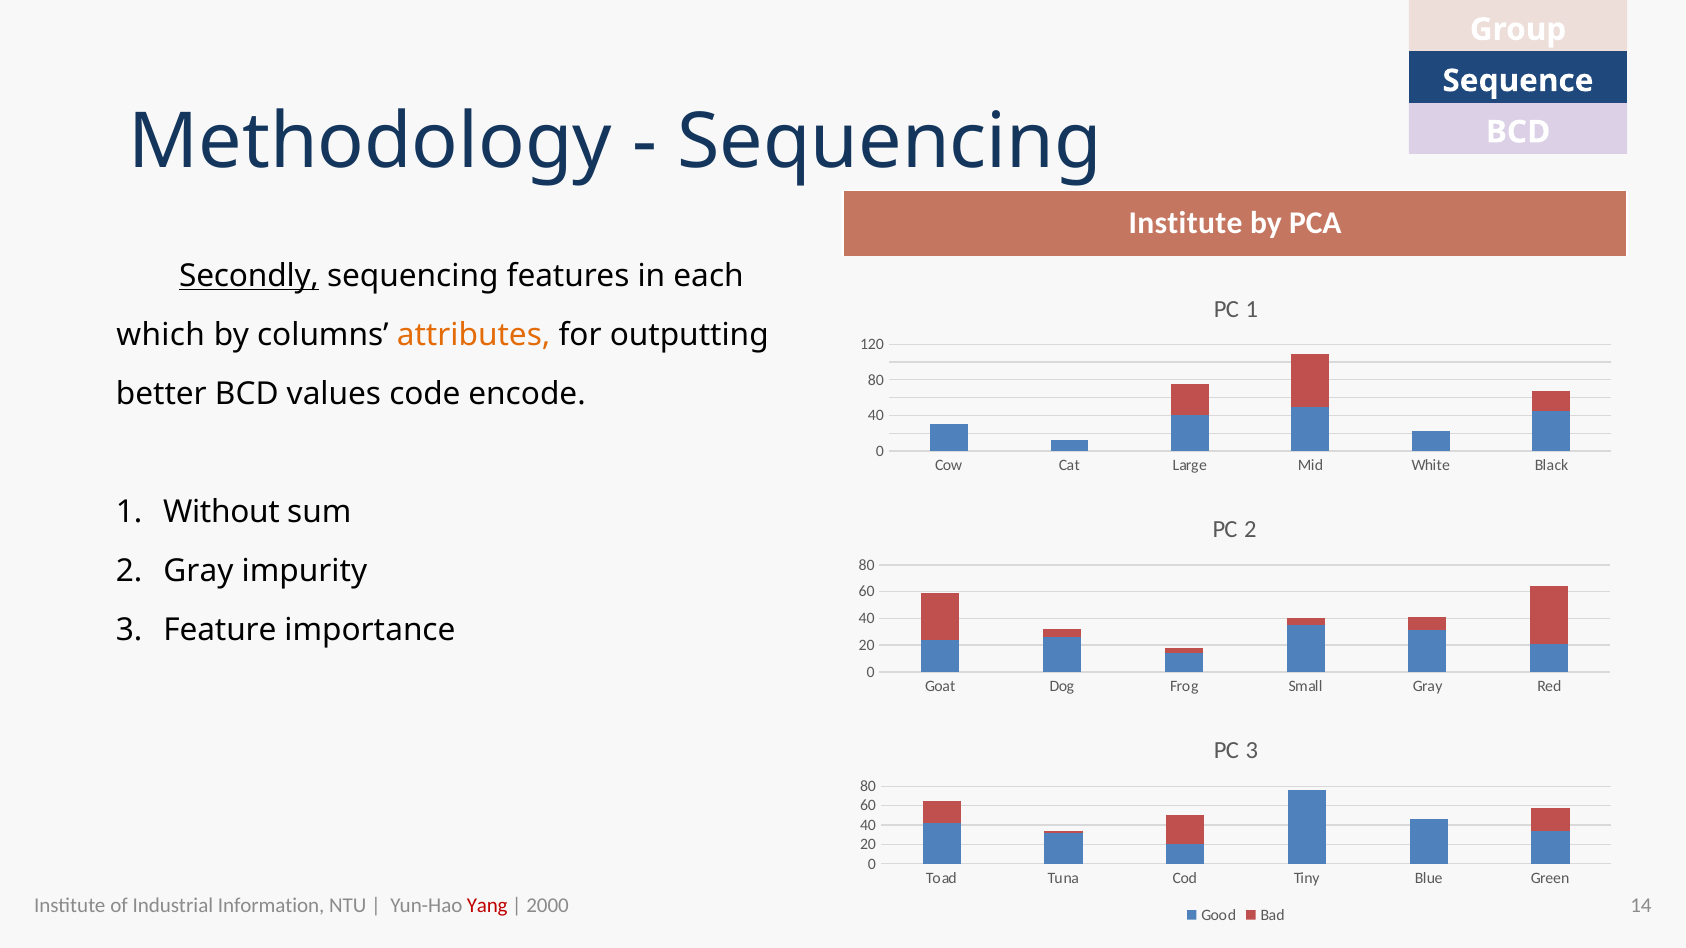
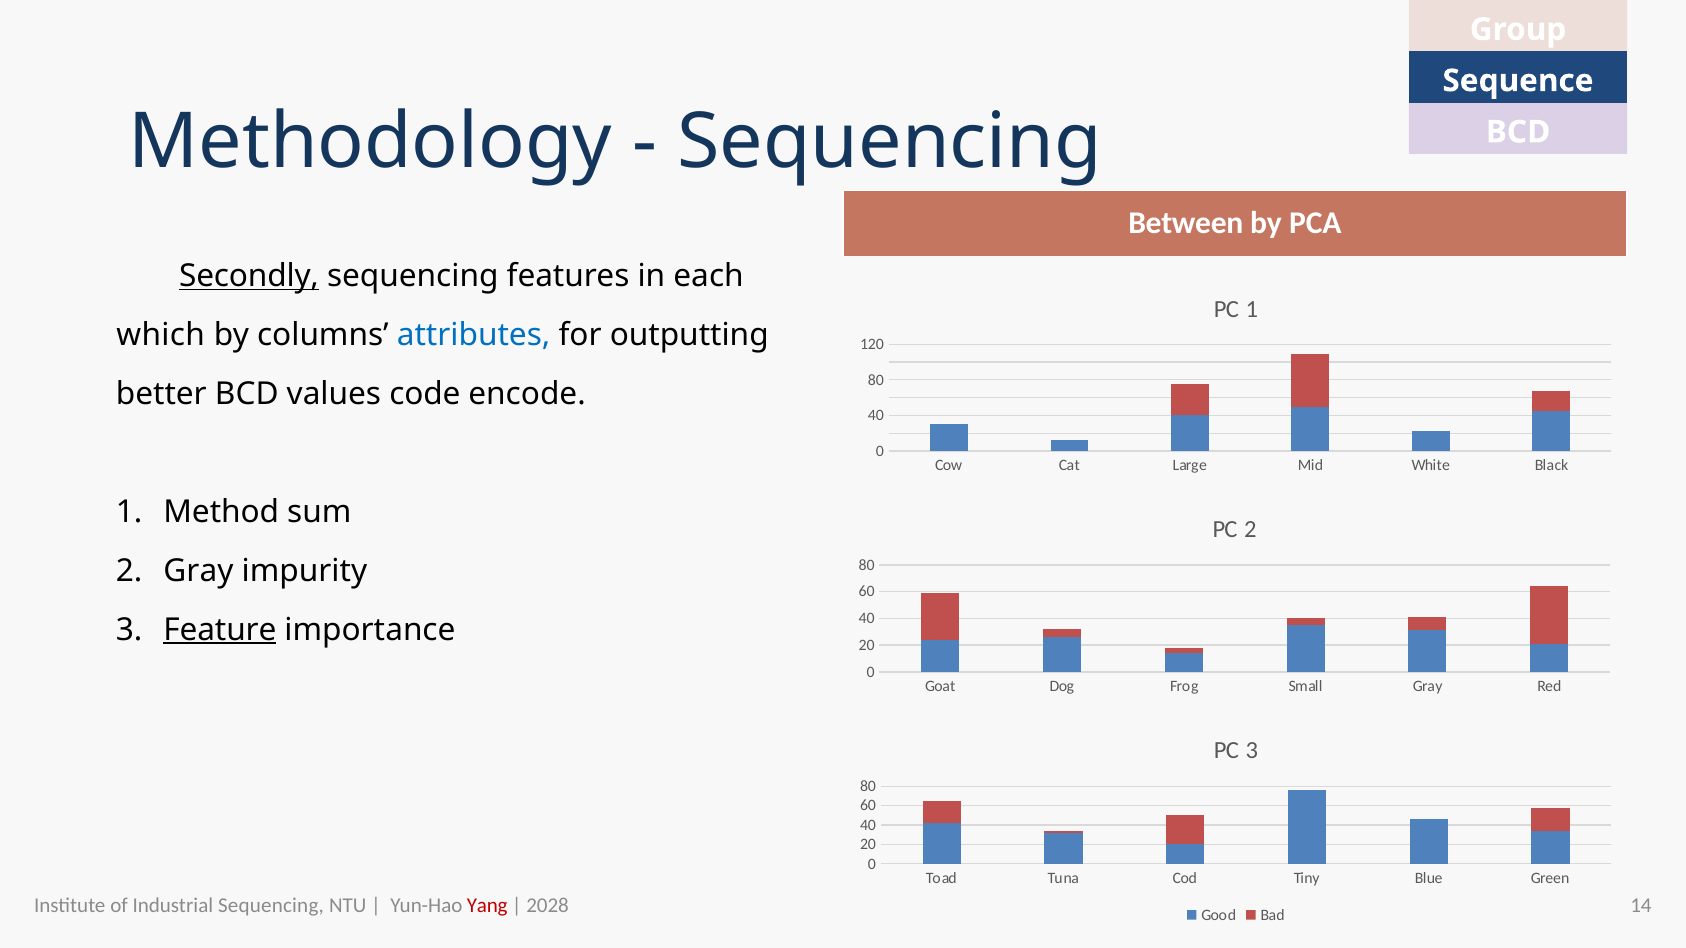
Institute: Institute -> Between (1186, 224)
attributes colour: orange -> blue (474, 335)
Without: Without -> Method (221, 512)
Feature underline: none -> present (220, 630)
Industrial Information: Information -> Sequencing (271, 905)
2000: 2000 -> 2028 (548, 905)
